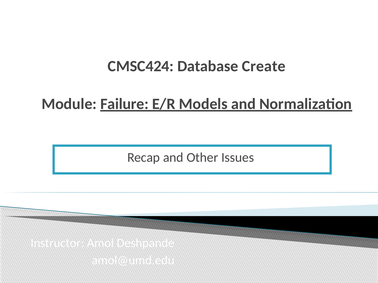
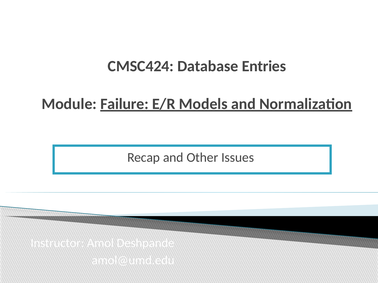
Create: Create -> Entries (264, 66)
